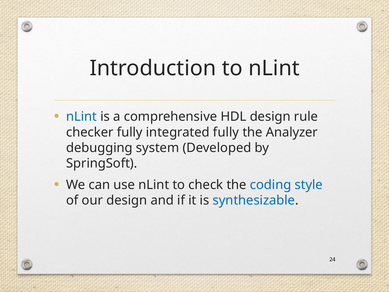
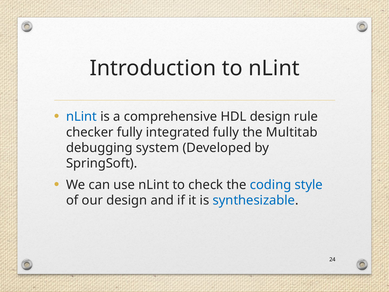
Analyzer: Analyzer -> Multitab (292, 132)
